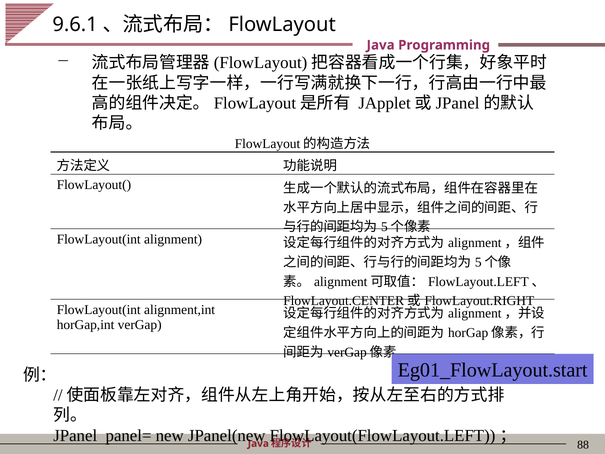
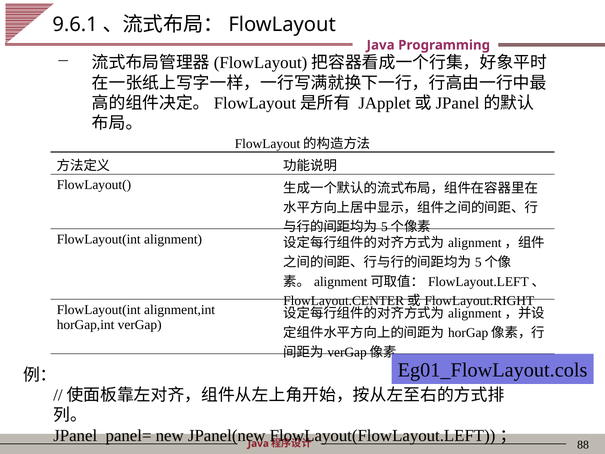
Eg01_FlowLayout.start: Eg01_FlowLayout.start -> Eg01_FlowLayout.cols (493, 370)
